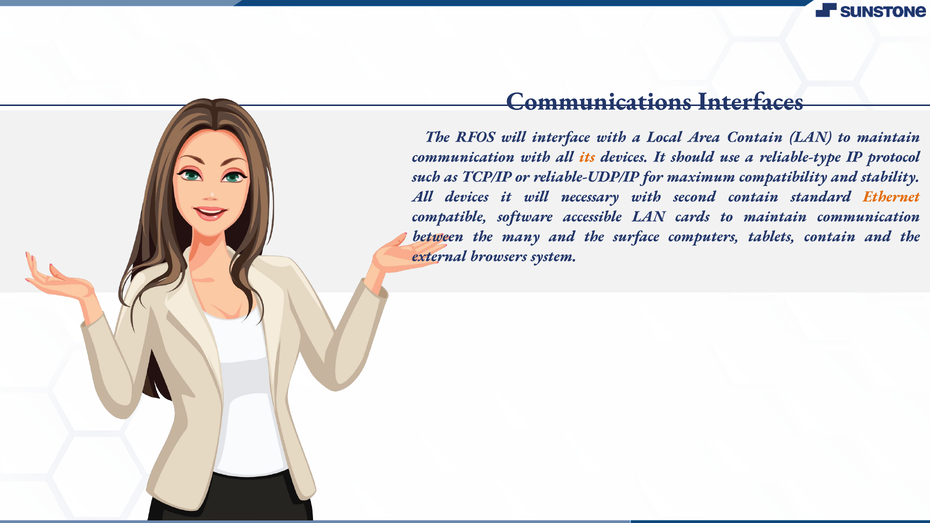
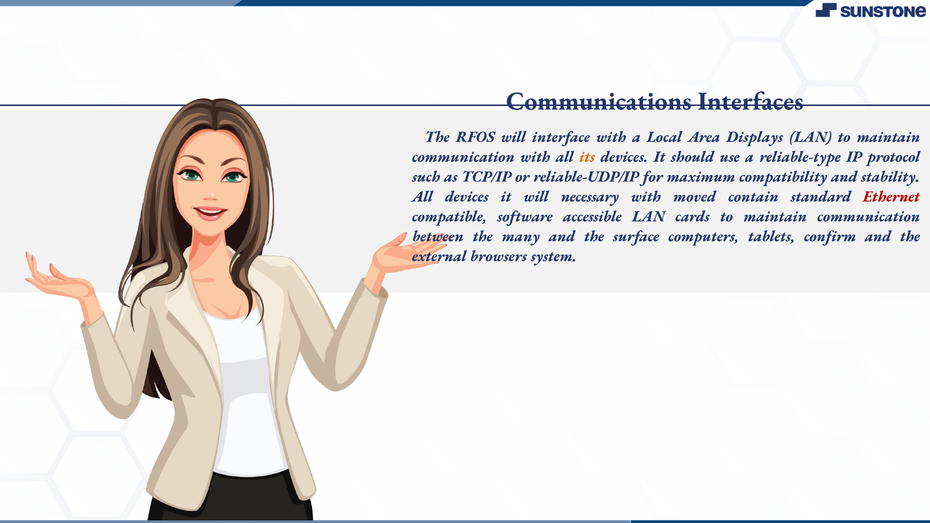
Area Contain: Contain -> Displays (755, 137)
second: second -> moved (695, 196)
Ethernet colour: orange -> red (891, 196)
tablets contain: contain -> confirm (830, 236)
